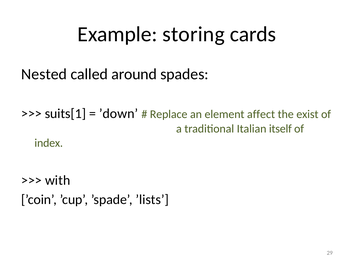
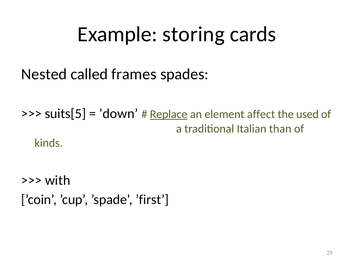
around: around -> frames (134, 74)
suits[1: suits[1 -> suits[5 (65, 114)
Replace underline: none -> present (169, 114)
exist: exist -> used (307, 114)
itself: itself -> than (280, 129)
index: index -> kinds (49, 143)
’lists: ’lists -> ’first (152, 200)
